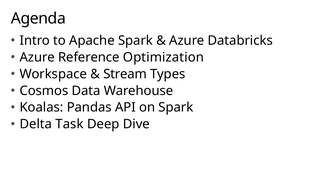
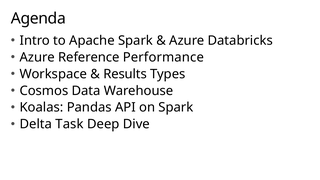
Optimization: Optimization -> Performance (163, 57)
Stream: Stream -> Results (125, 74)
